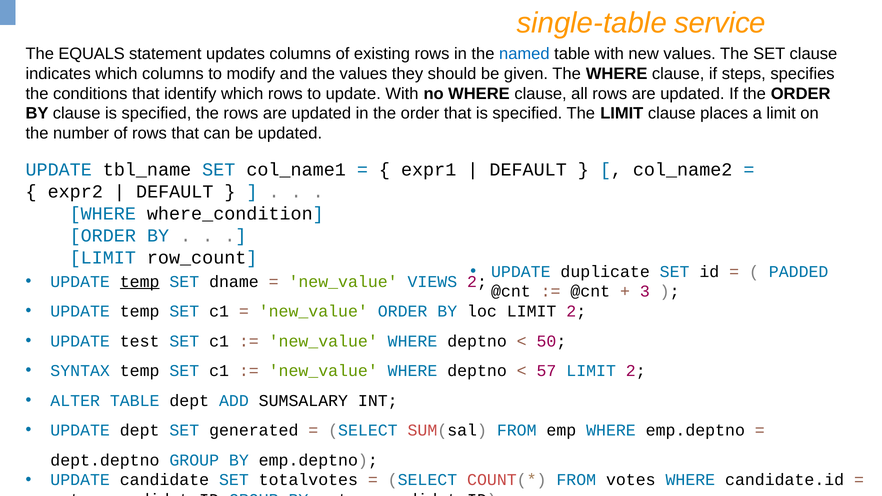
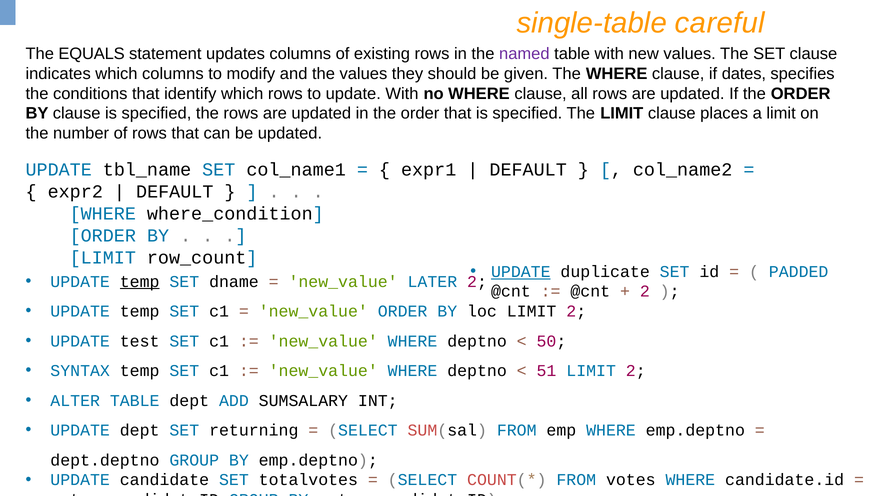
service: service -> careful (720, 23)
named colour: blue -> purple (524, 54)
steps: steps -> dates (744, 74)
UPDATE underline: none -> present (521, 272)
VIEWS: VIEWS -> LATER (432, 282)
3: 3 -> 2 (645, 292)
57: 57 -> 51 (546, 371)
generated: generated -> returning (254, 430)
